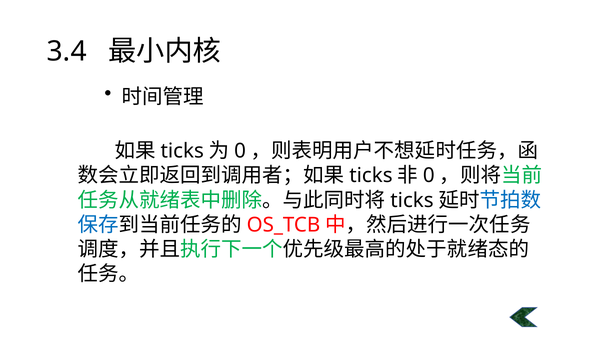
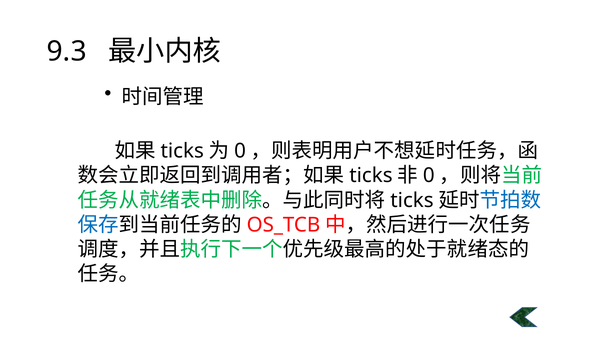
3.4: 3.4 -> 9.3 (67, 52)
